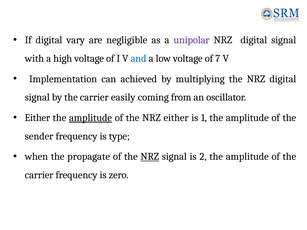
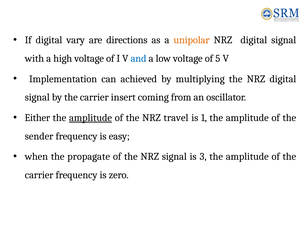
negligible: negligible -> directions (127, 40)
unipolar colour: purple -> orange (192, 40)
7: 7 -> 5 (218, 59)
easily: easily -> insert (123, 97)
NRZ either: either -> travel (176, 118)
type: type -> easy (119, 136)
NRZ underline: present -> none (150, 157)
2: 2 -> 3 (203, 157)
